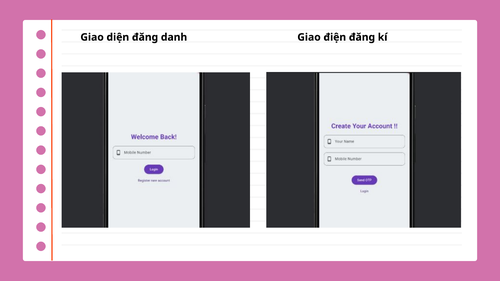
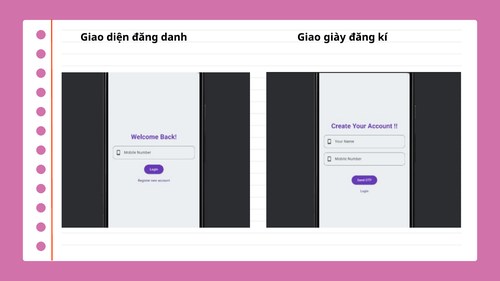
điện: điện -> giày (335, 37)
